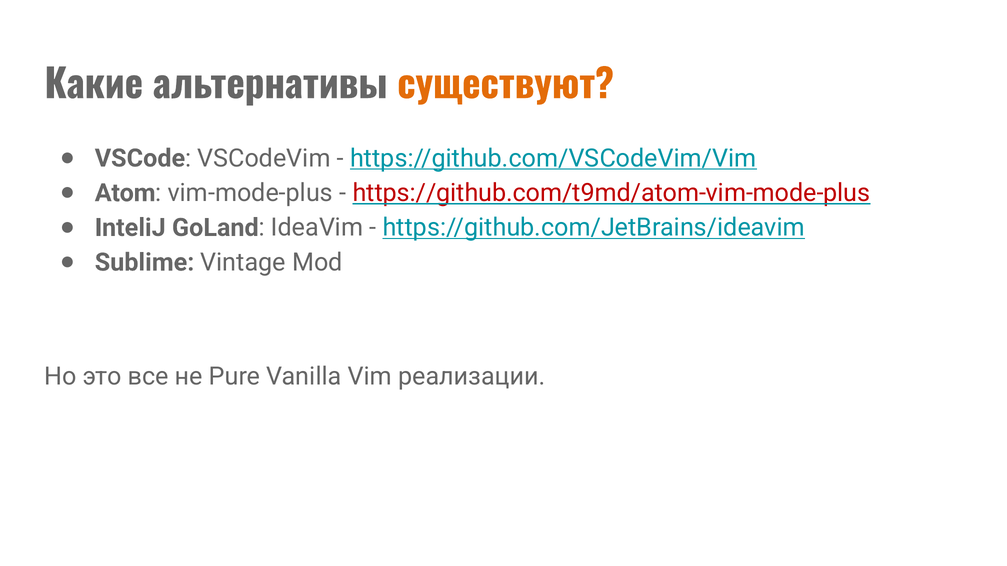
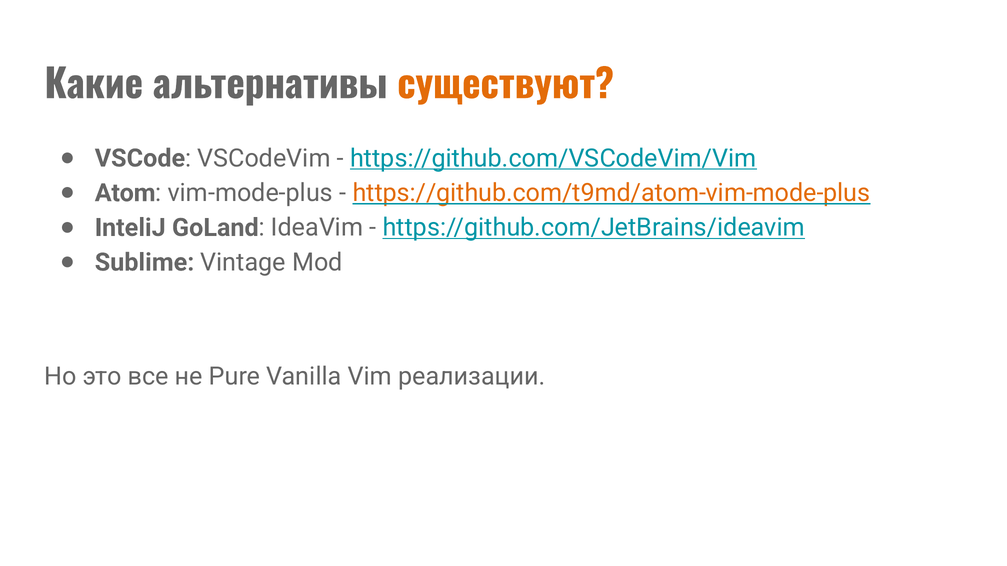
https://github.com/t9md/atom-vim-mode-plus colour: red -> orange (611, 193)
